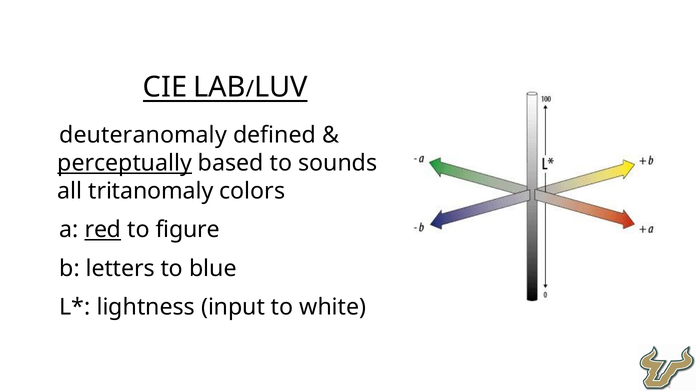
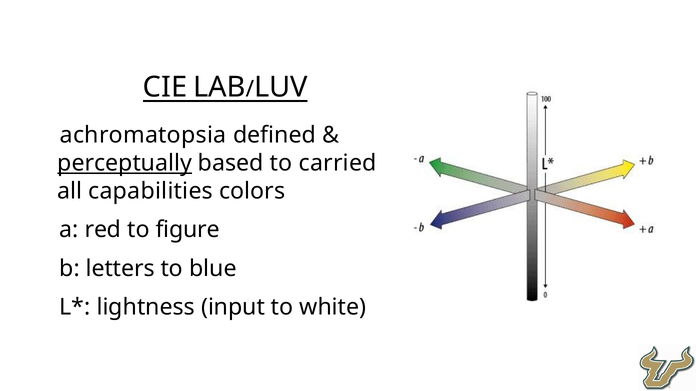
deuteranomaly: deuteranomaly -> achromatopsia (143, 136)
sounds: sounds -> carried (338, 163)
tritanomaly: tritanomaly -> capabilities (151, 191)
red underline: present -> none (103, 230)
